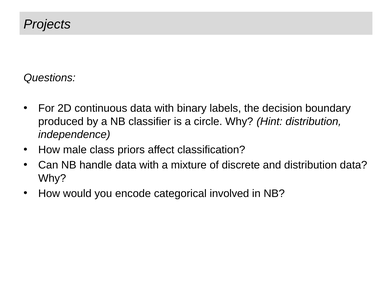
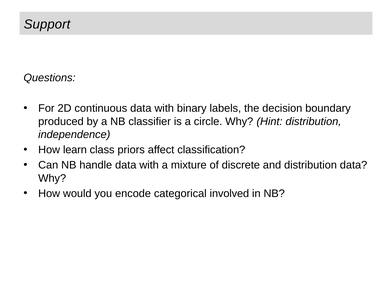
Projects: Projects -> Support (47, 24)
male: male -> learn (75, 150)
